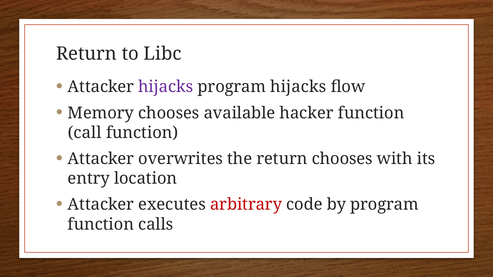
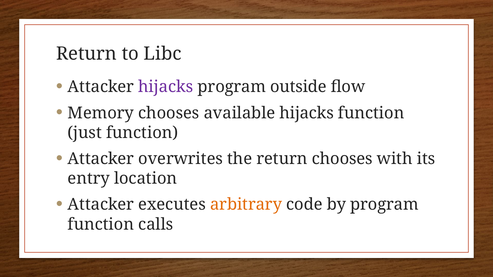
program hijacks: hijacks -> outside (298, 87)
available hacker: hacker -> hijacks (307, 113)
call: call -> just (85, 133)
arbitrary colour: red -> orange (246, 205)
